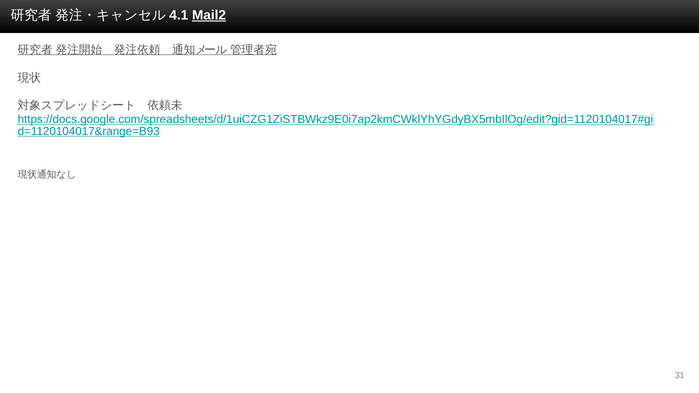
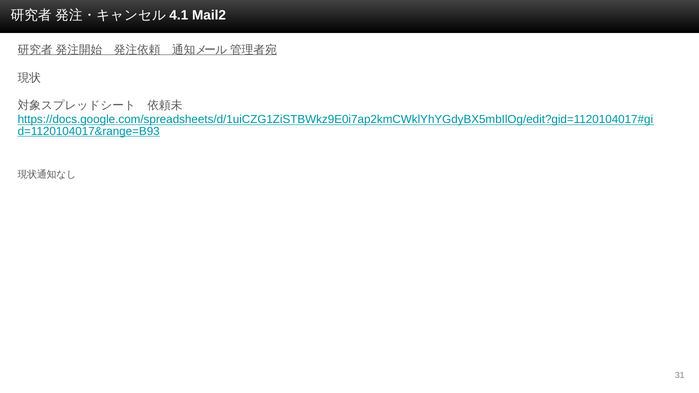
Mail2 underline: present -> none (209, 15)
